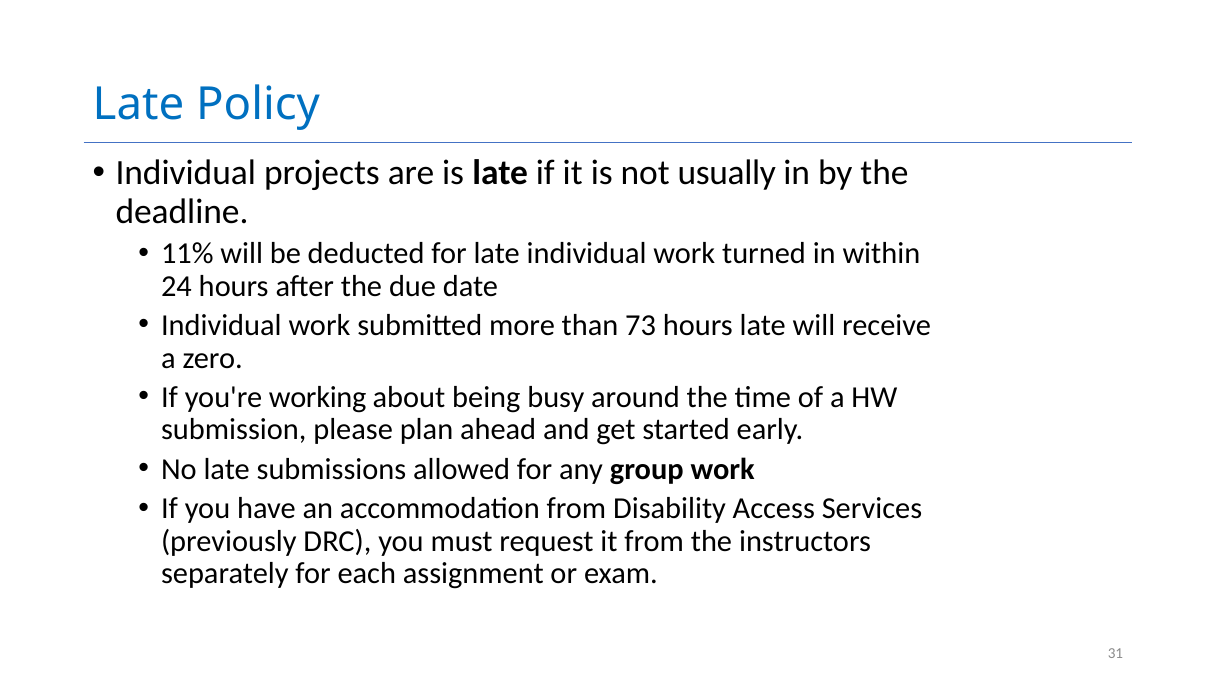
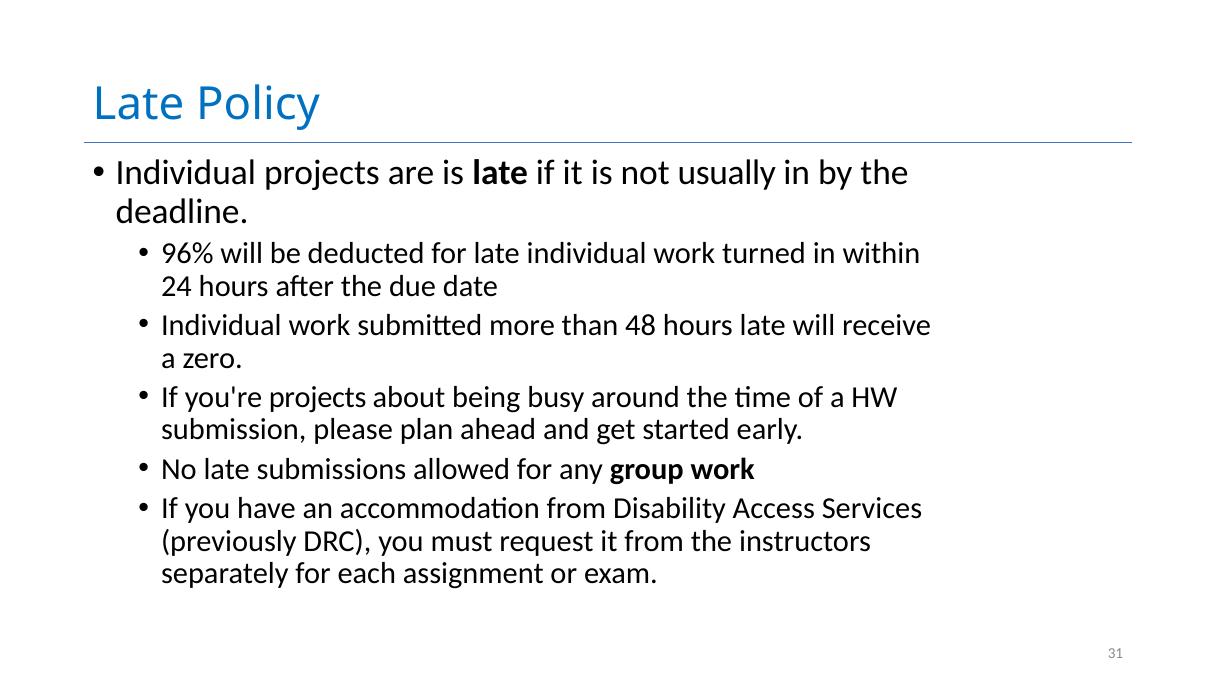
11%: 11% -> 96% (187, 253)
73: 73 -> 48 (641, 325)
you're working: working -> projects (318, 397)
